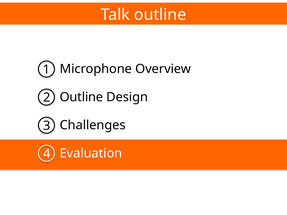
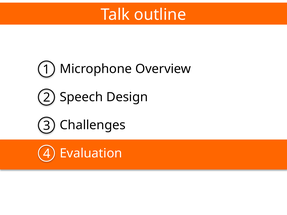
Outline: Outline -> Speech (81, 97)
